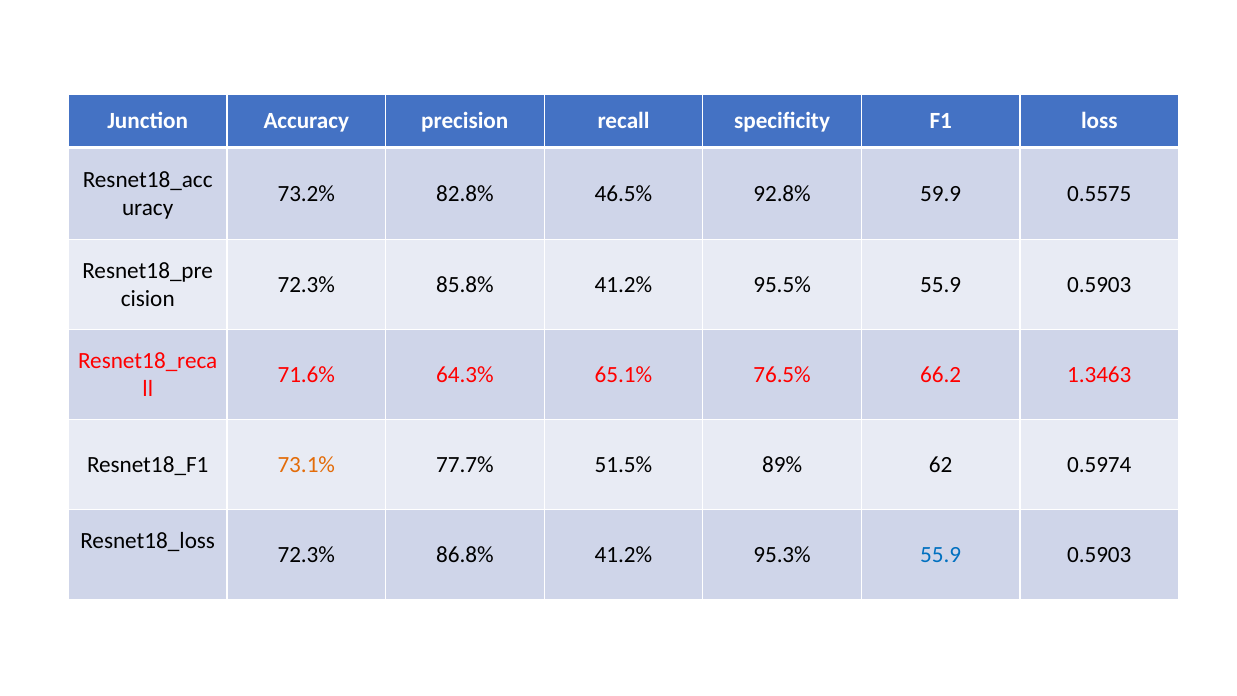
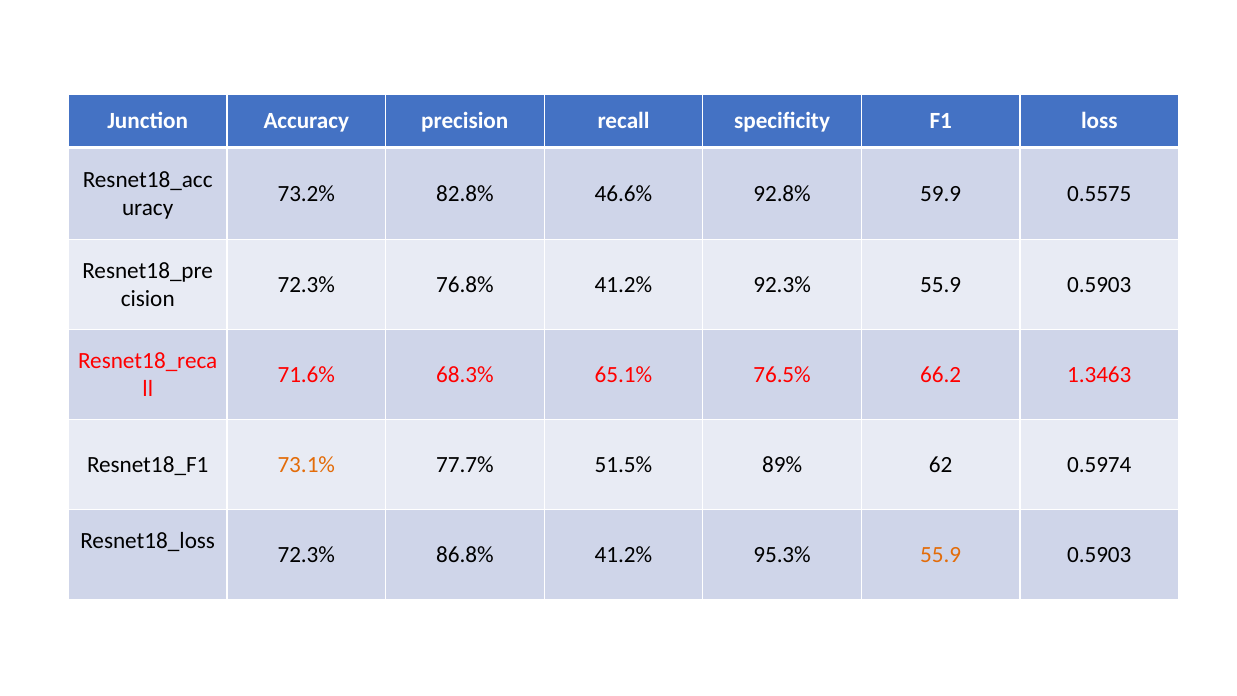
46.5%: 46.5% -> 46.6% (623, 194)
85.8%: 85.8% -> 76.8% (465, 284)
95.5%: 95.5% -> 92.3% (782, 284)
64.3%: 64.3% -> 68.3% (465, 374)
55.9 colour: blue -> orange (941, 554)
